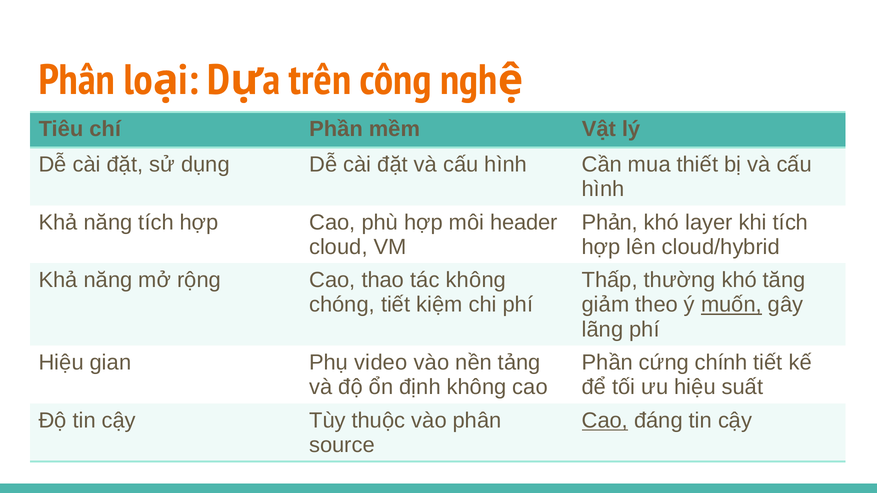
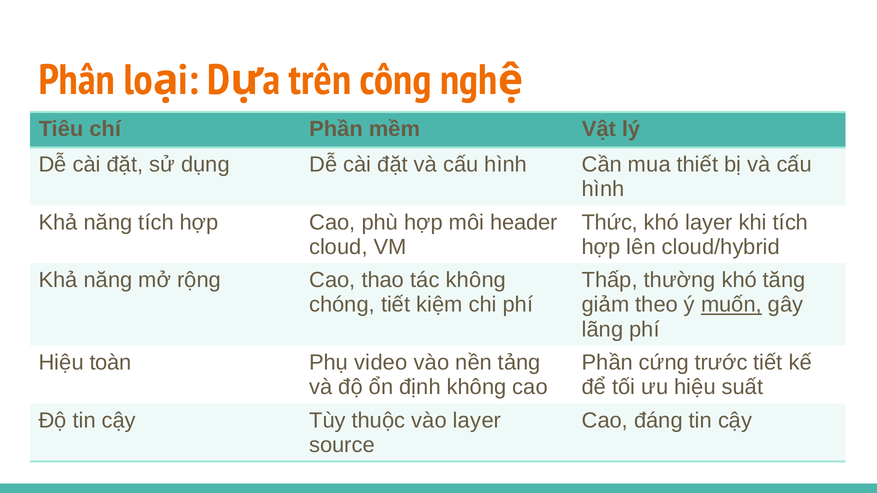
Phản: Phản -> Thức (610, 223)
gian: gian -> toàn (111, 363)
chính: chính -> trước (721, 363)
vào phân: phân -> layer (477, 421)
Cao underline: present -> none (605, 421)
